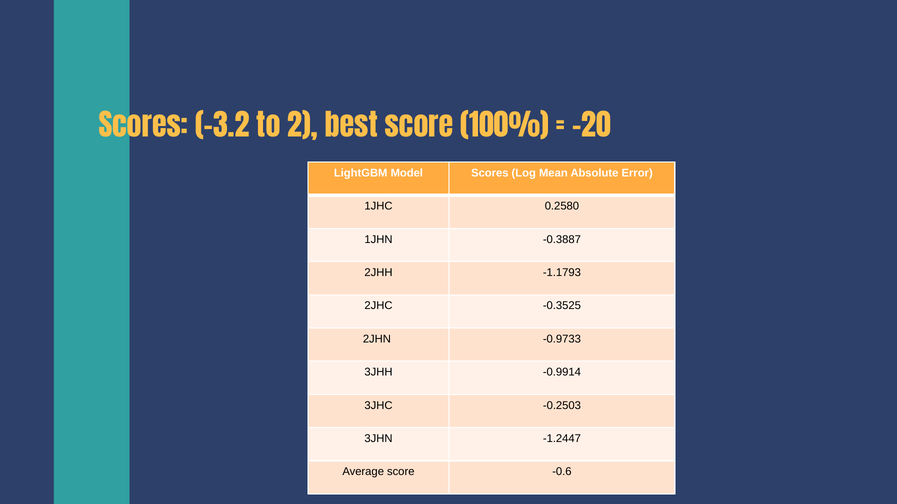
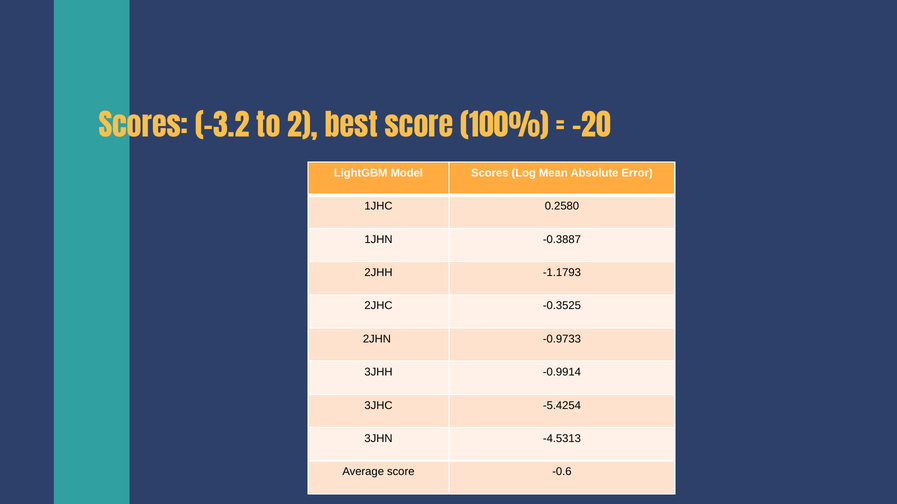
-0.2503: -0.2503 -> -5.4254 (562, 406)
-1.2447: -1.2447 -> -4.5313 (562, 439)
